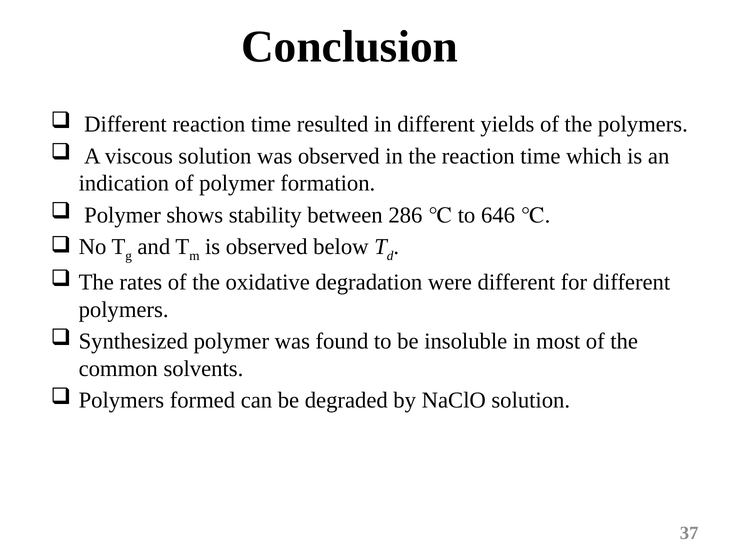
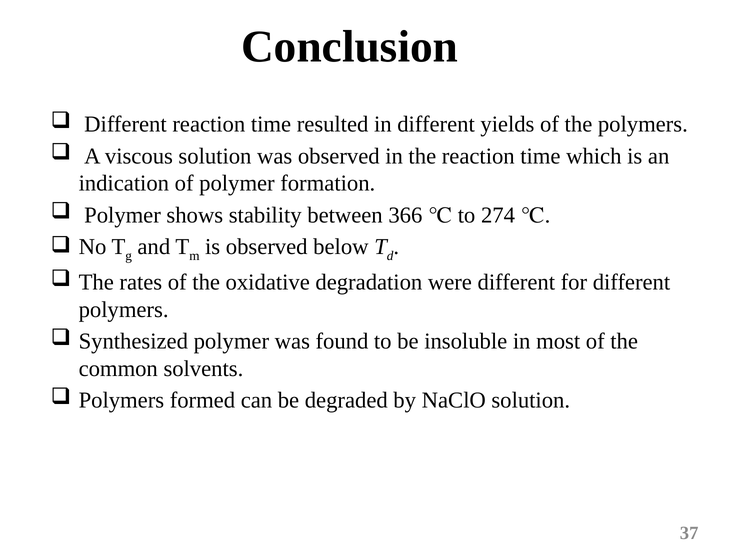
286: 286 -> 366 (405, 215)
646: 646 -> 274 (498, 215)
